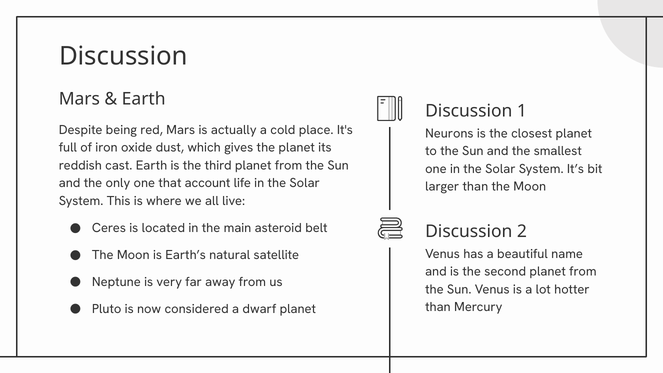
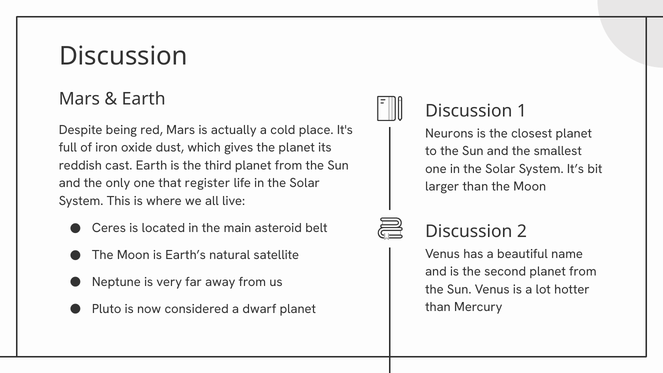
account: account -> register (207, 183)
